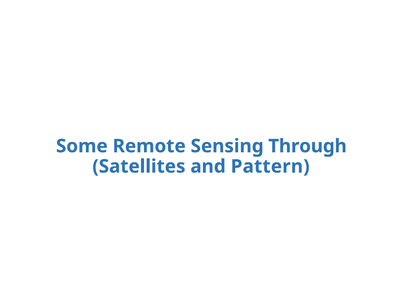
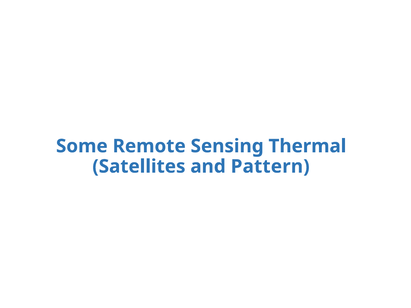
Through: Through -> Thermal (307, 146)
